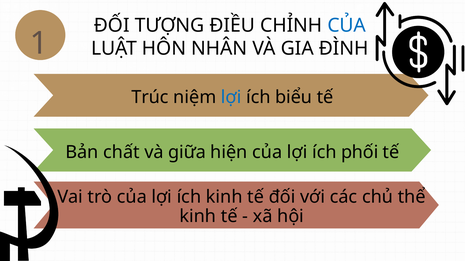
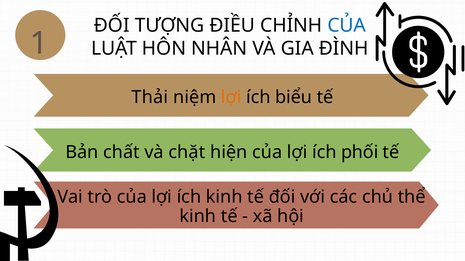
Trúc: Trúc -> Thải (150, 98)
lợi colour: blue -> orange (231, 98)
giữa: giữa -> chặt (187, 152)
